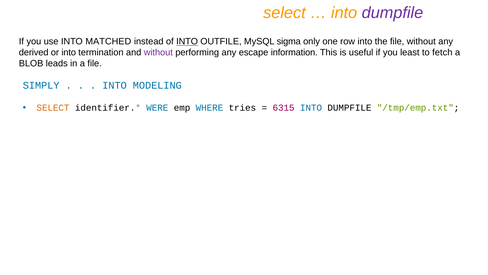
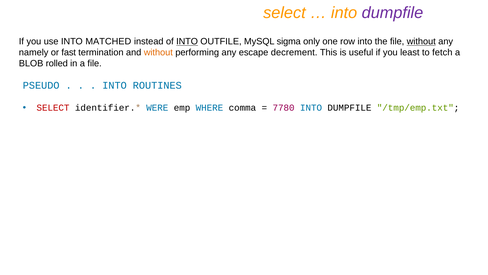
without underline: none -> present (421, 41)
derived: derived -> namely (34, 52)
or into: into -> fast (69, 52)
without colour: purple -> orange (158, 52)
information: information -> decrement (294, 52)
leads: leads -> rolled (57, 63)
SIMPLY: SIMPLY -> PSEUDO (41, 85)
MODELING: MODELING -> ROUTINES (157, 85)
SELECT colour: orange -> red (53, 108)
tries: tries -> comma (242, 108)
6315: 6315 -> 7780 (284, 108)
